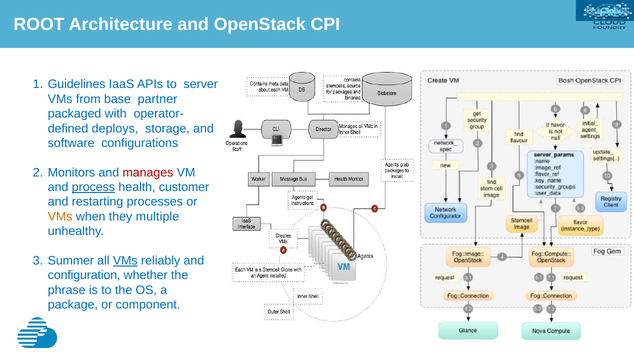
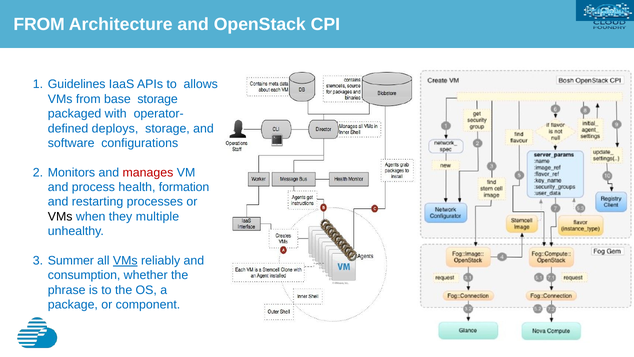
ROOT: ROOT -> FROM (39, 24)
server: server -> allows (201, 84)
base partner: partner -> storage (158, 99)
process underline: present -> none (93, 187)
customer: customer -> formation (184, 187)
VMs colour: orange -> black (60, 216)
configuration: configuration -> consumption (84, 275)
